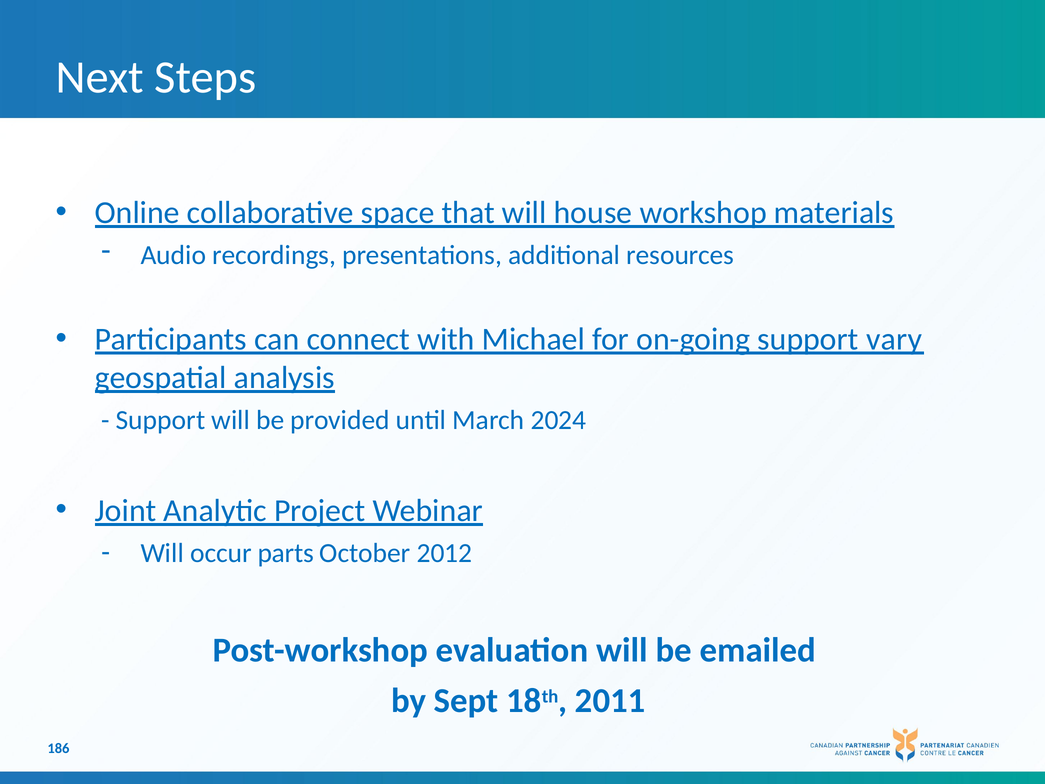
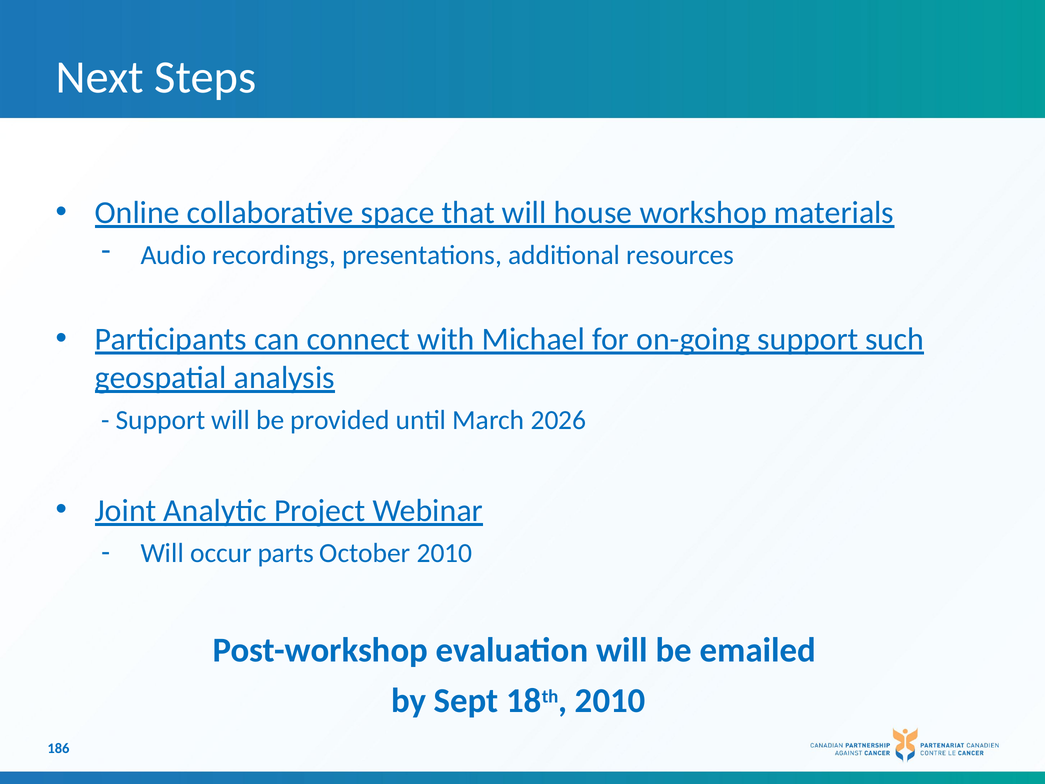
vary: vary -> such (895, 339)
2024: 2024 -> 2026 (558, 420)
October 2012: 2012 -> 2010 (444, 553)
18th 2011: 2011 -> 2010 (610, 701)
